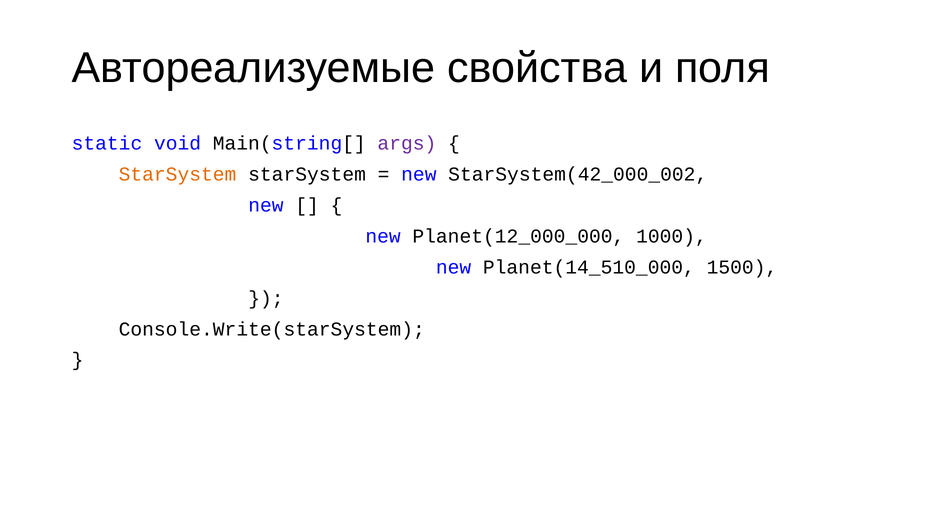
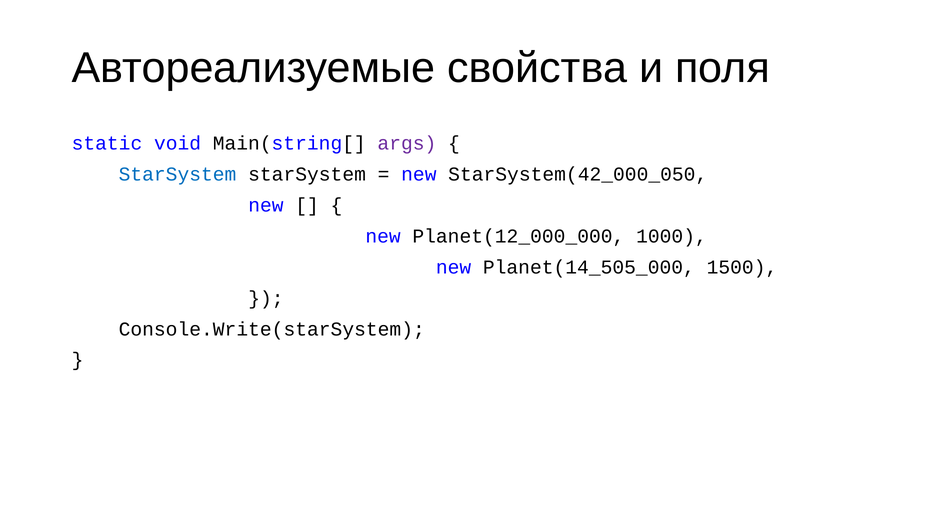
StarSystem colour: orange -> blue (177, 174)
StarSystem(42_000_002: StarSystem(42_000_002 -> StarSystem(42_000_050 (578, 174)
Planet(14_510_000: Planet(14_510_000 -> Planet(14_505_000 (589, 267)
